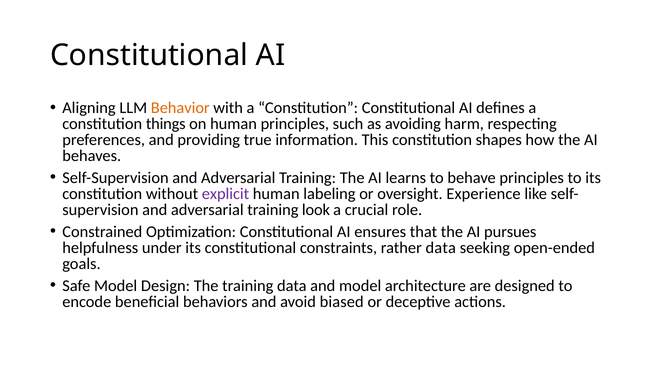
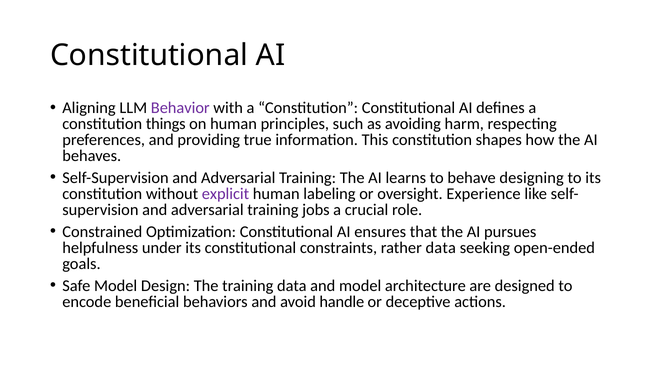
Behavior colour: orange -> purple (180, 108)
behave principles: principles -> designing (532, 178)
look: look -> jobs (316, 210)
biased: biased -> handle (342, 302)
